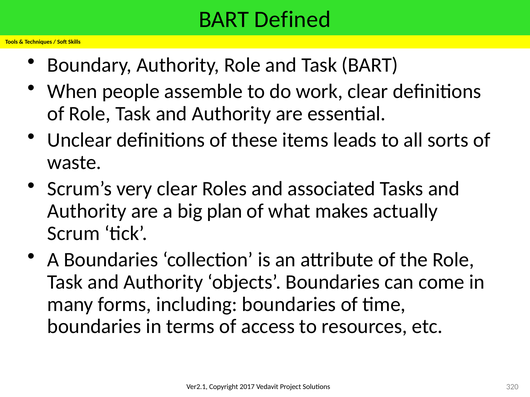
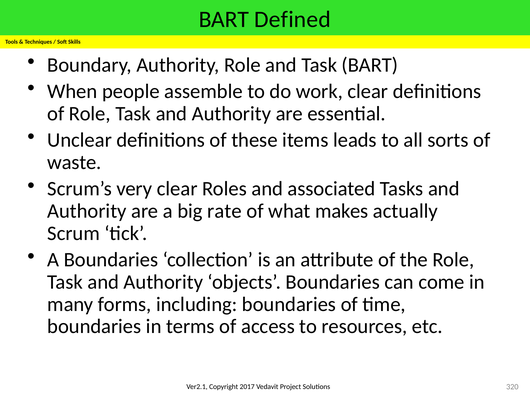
plan: plan -> rate (224, 211)
